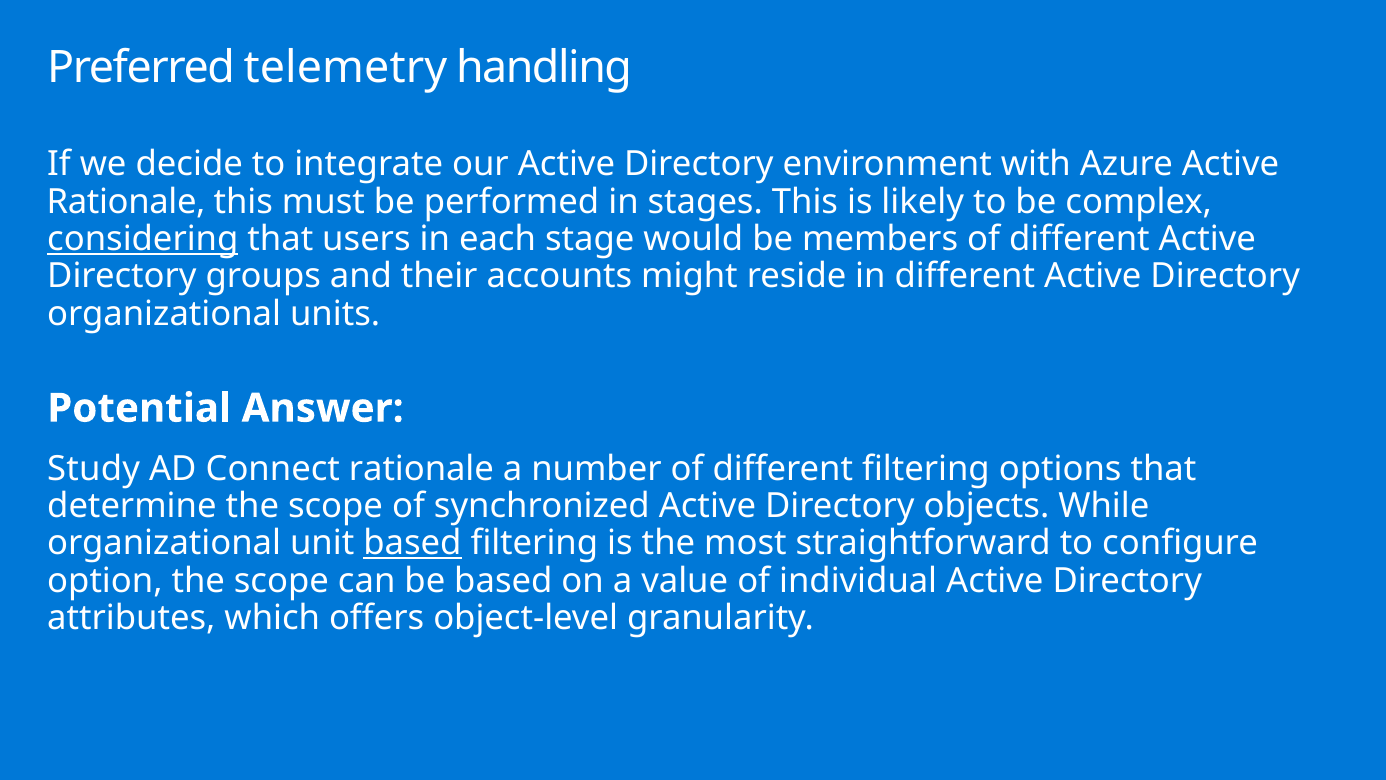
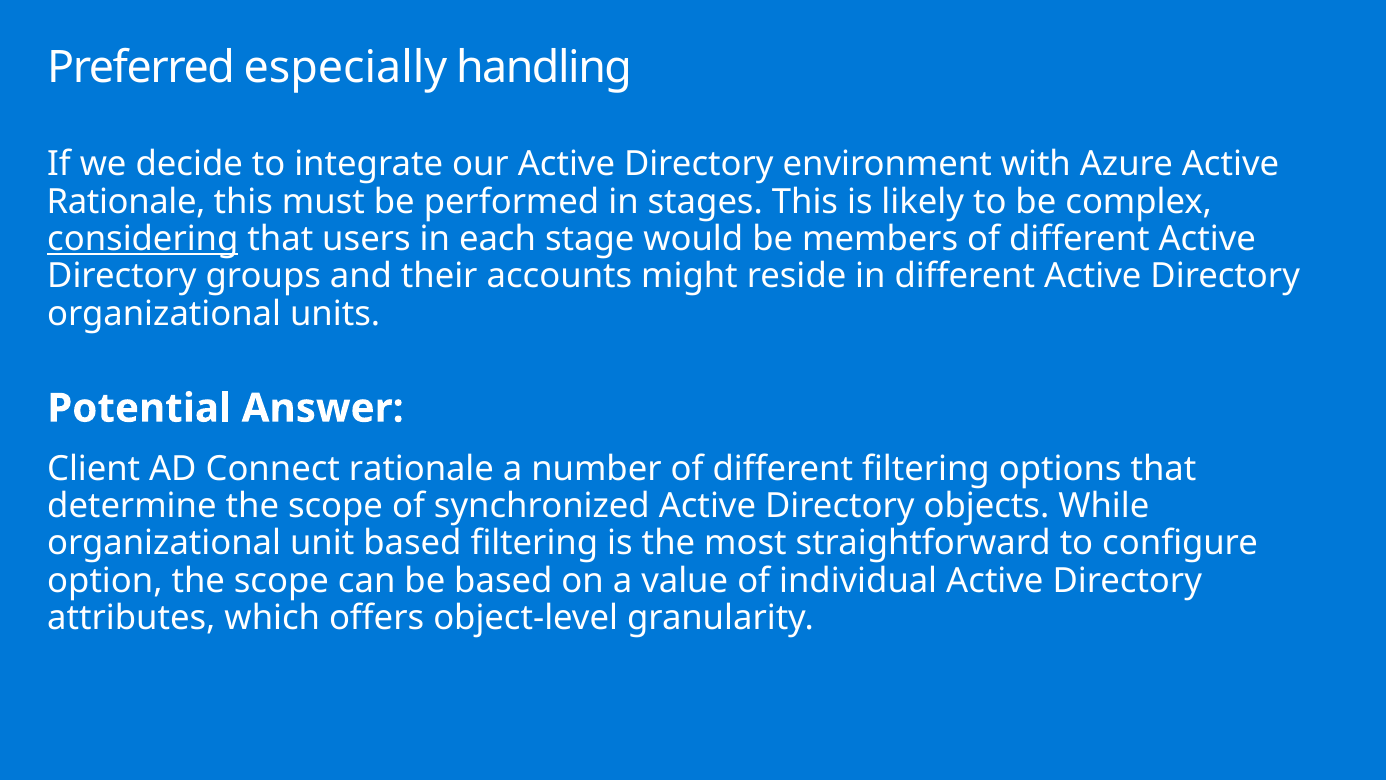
telemetry: telemetry -> especially (345, 67)
Study: Study -> Client (94, 468)
based underline: present -> none (412, 543)
